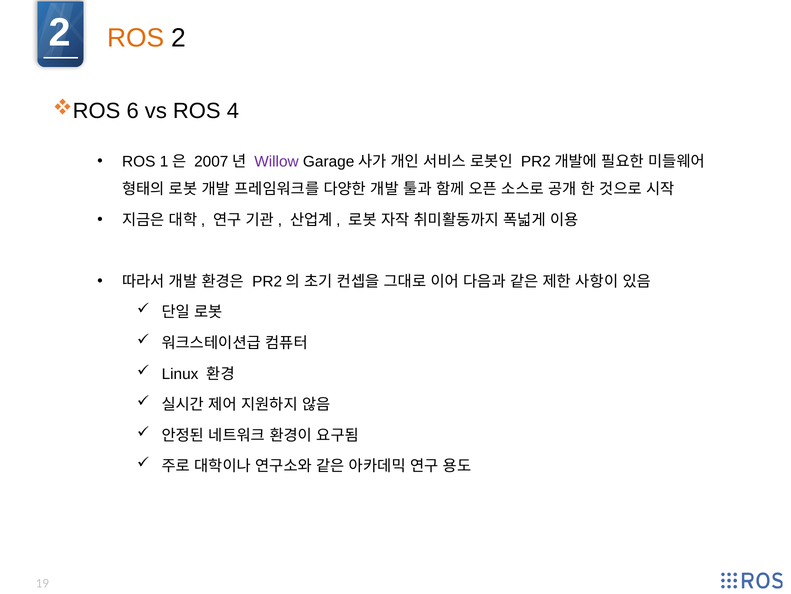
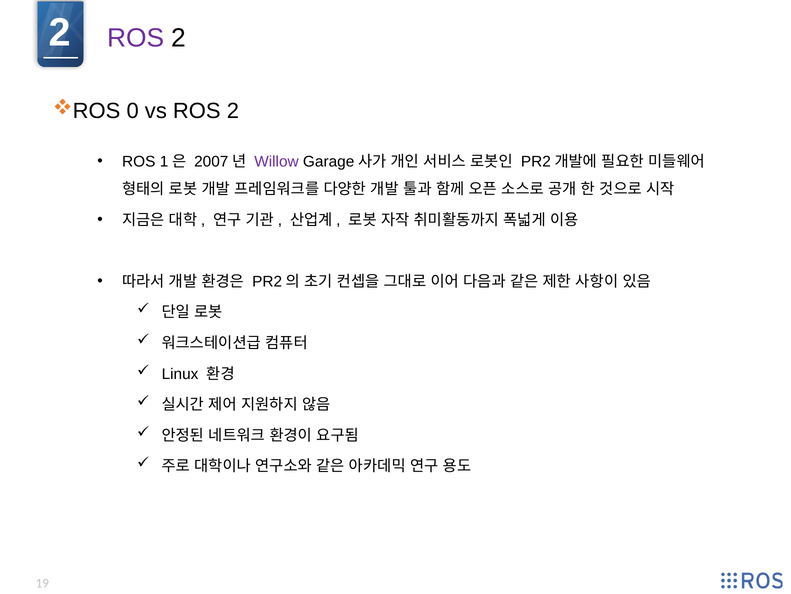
ROS colour: orange -> purple (136, 38)
6: 6 -> 0 (133, 111)
vs ROS 4: 4 -> 2 (233, 111)
